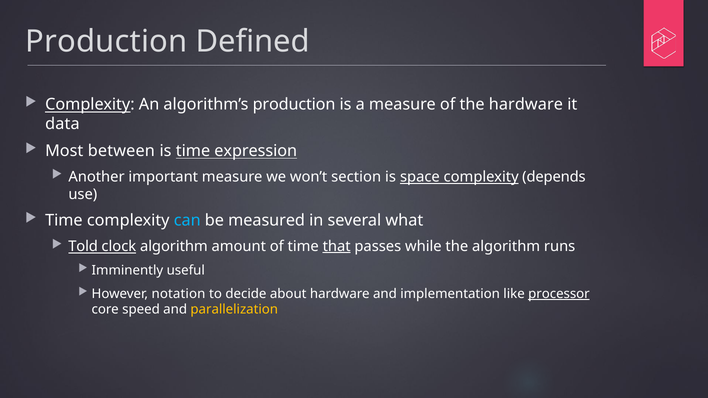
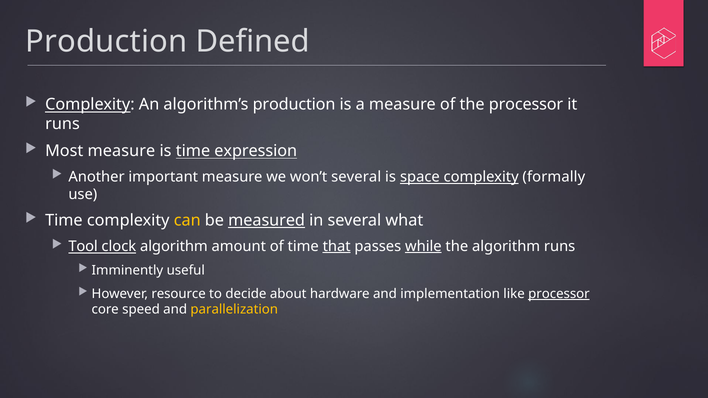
the hardware: hardware -> processor (526, 105)
data: data -> runs (62, 124)
Most between: between -> measure (121, 151)
won’t section: section -> several (356, 177)
depends: depends -> formally (554, 177)
can colour: light blue -> yellow (187, 221)
measured underline: none -> present (267, 221)
Told: Told -> Tool (83, 246)
while underline: none -> present (423, 246)
notation: notation -> resource (179, 294)
